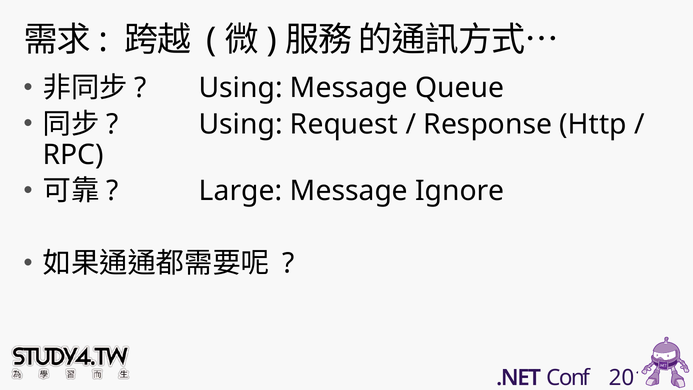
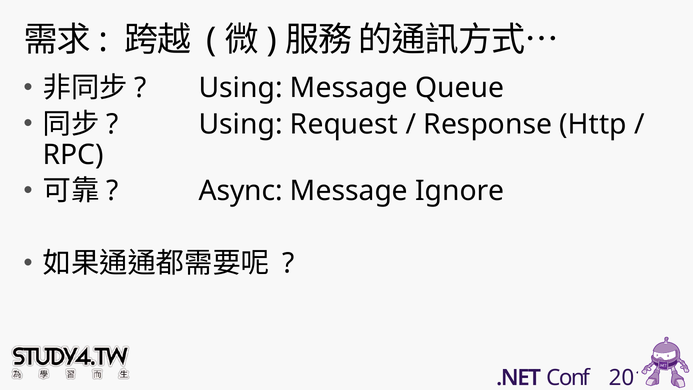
Large: Large -> Async (241, 191)
